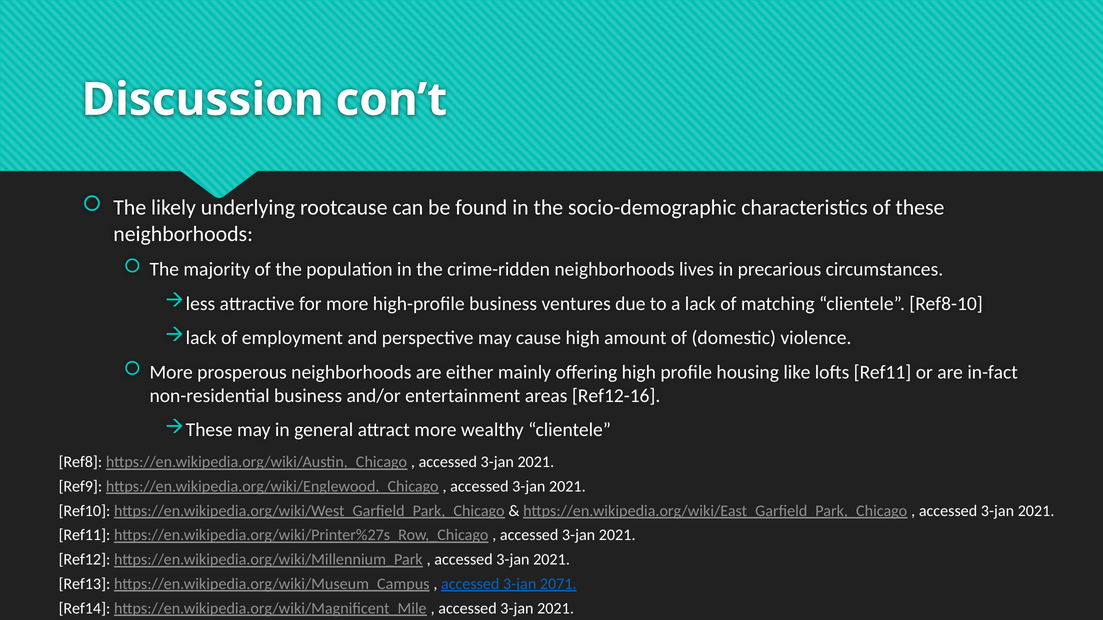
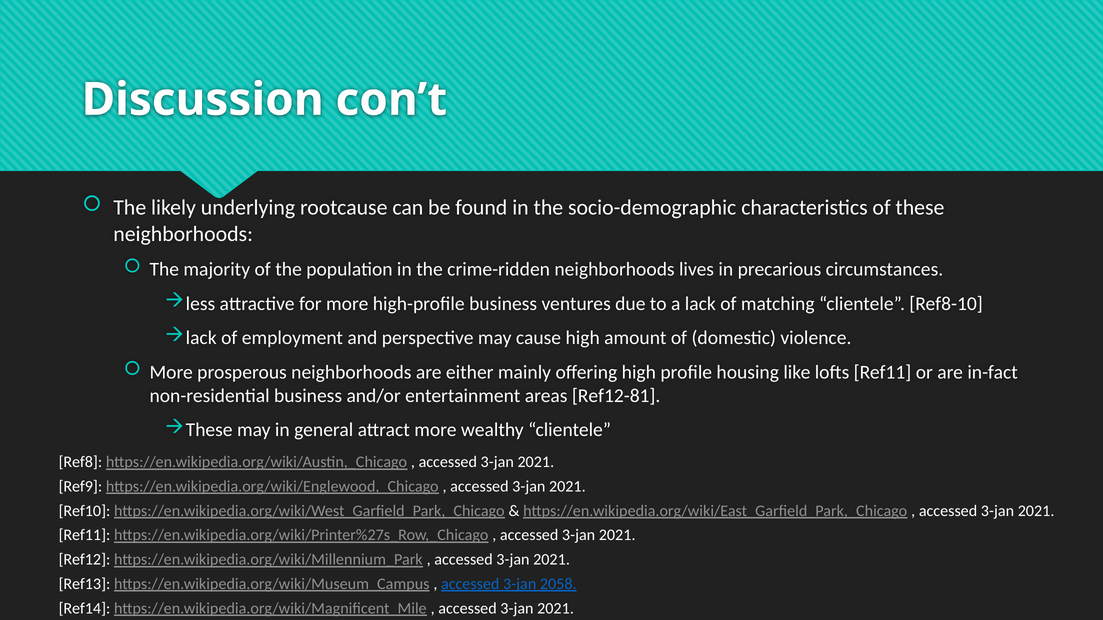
Ref12-16: Ref12-16 -> Ref12-81 (616, 396)
2071: 2071 -> 2058 (558, 584)
